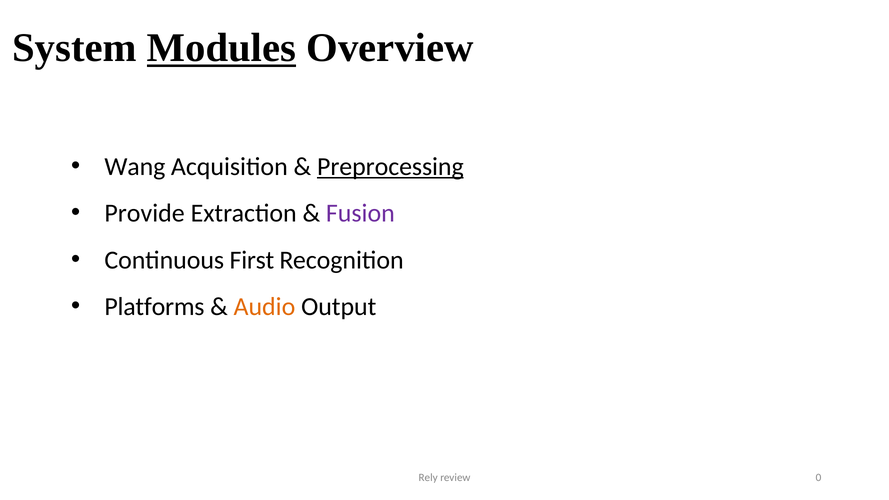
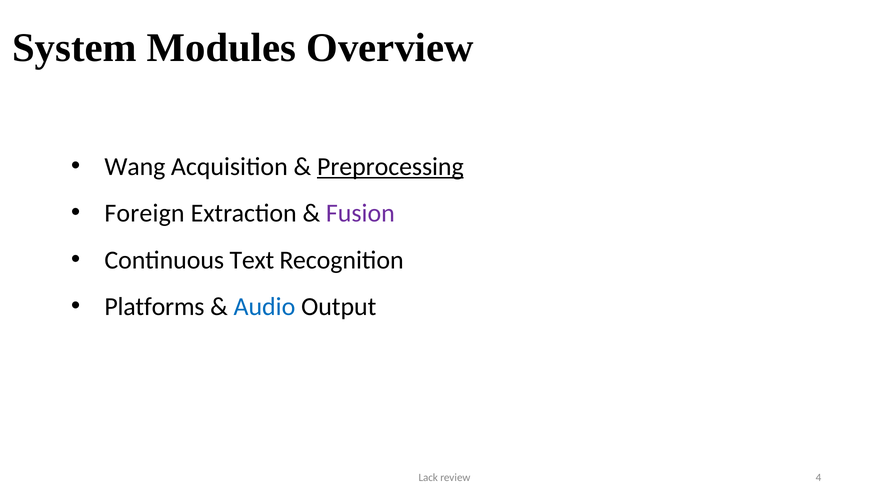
Modules underline: present -> none (221, 48)
Provide: Provide -> Foreign (145, 213)
First: First -> Text (252, 260)
Audio colour: orange -> blue (264, 307)
Rely: Rely -> Lack (428, 477)
0: 0 -> 4 (818, 477)
